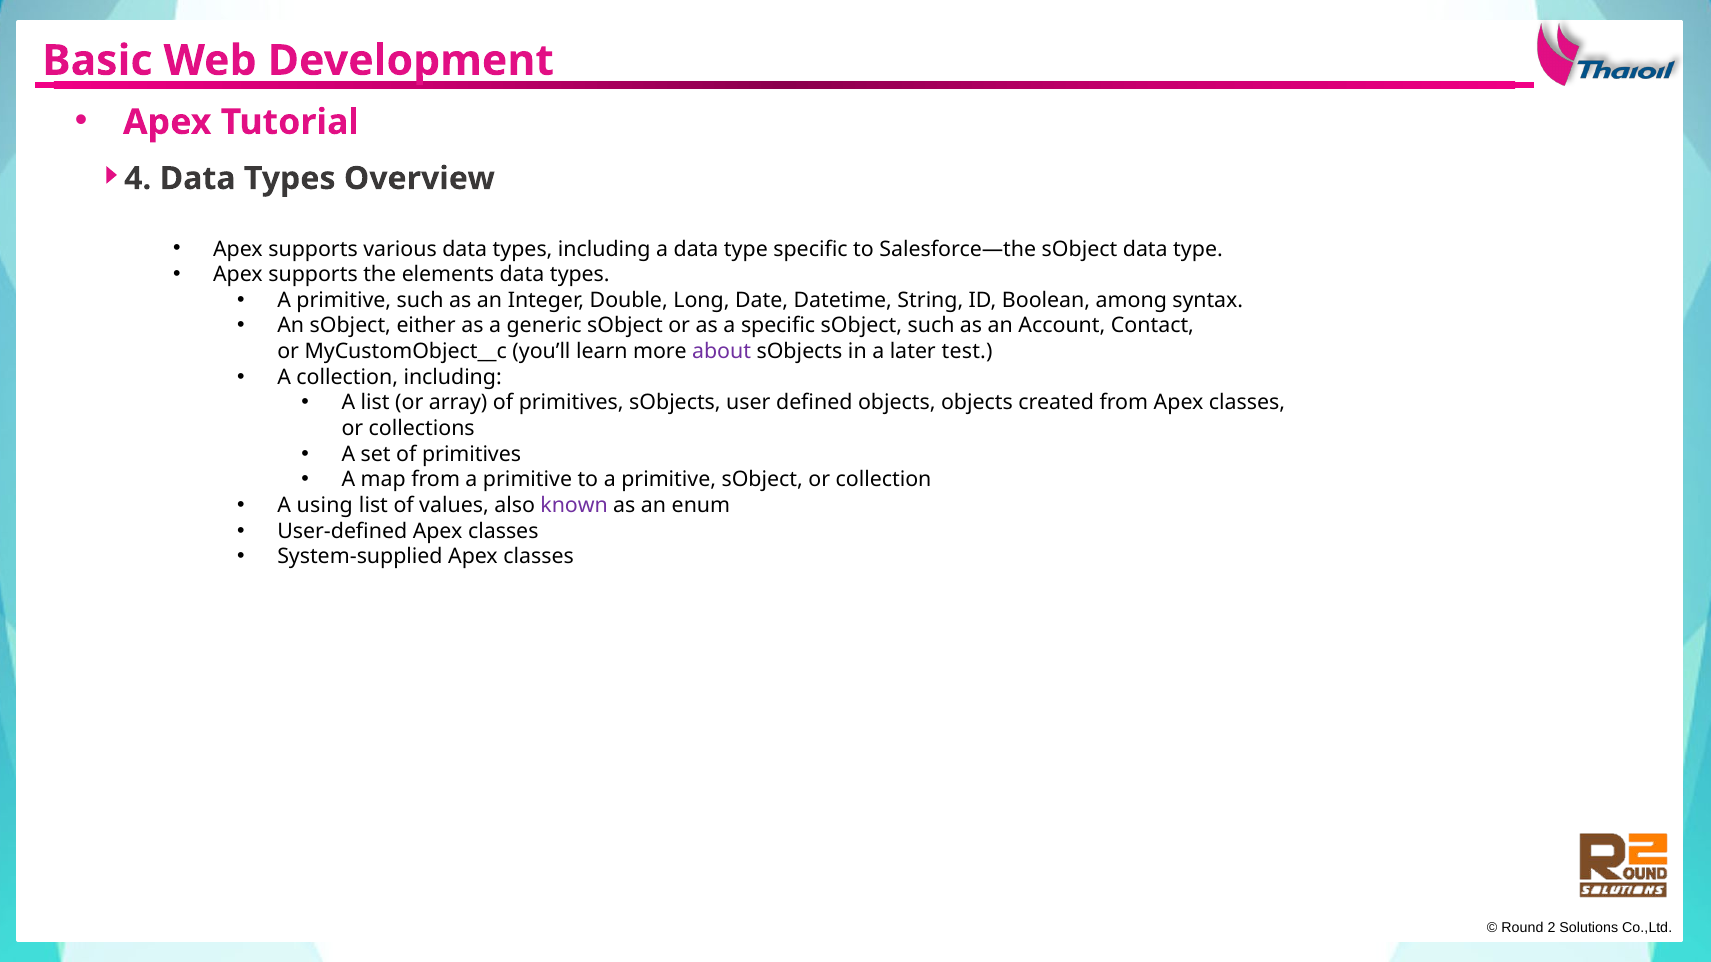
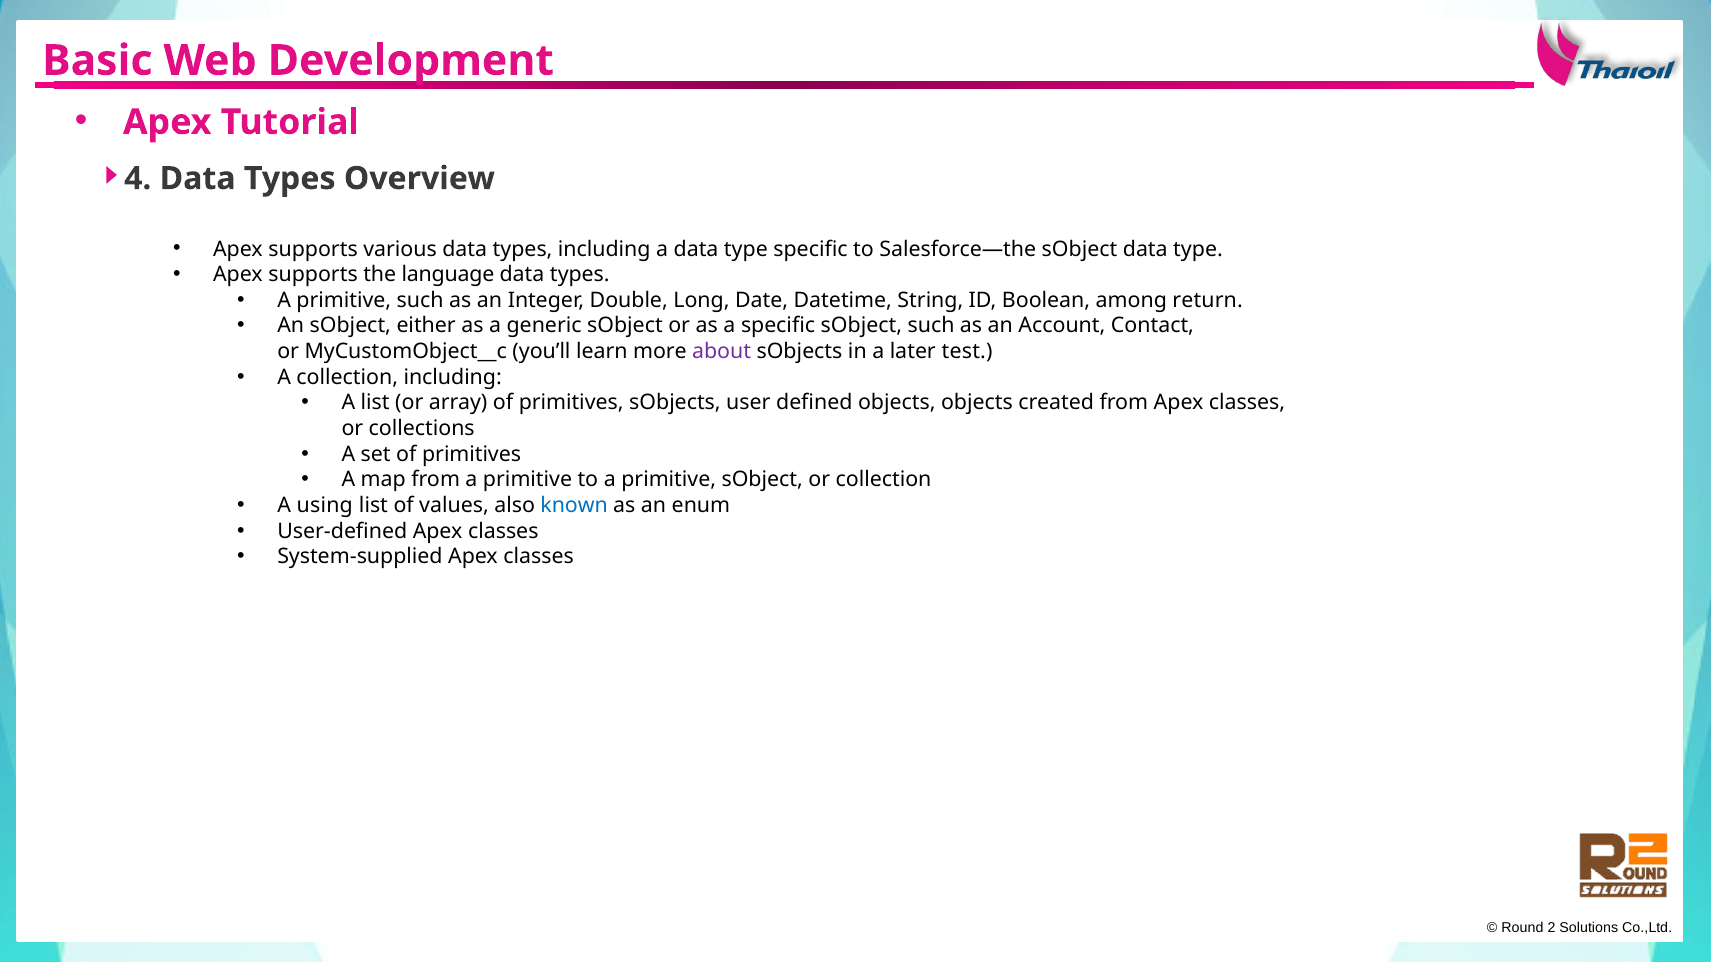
elements: elements -> language (448, 275)
syntax: syntax -> return (1208, 300)
known colour: purple -> blue (574, 506)
